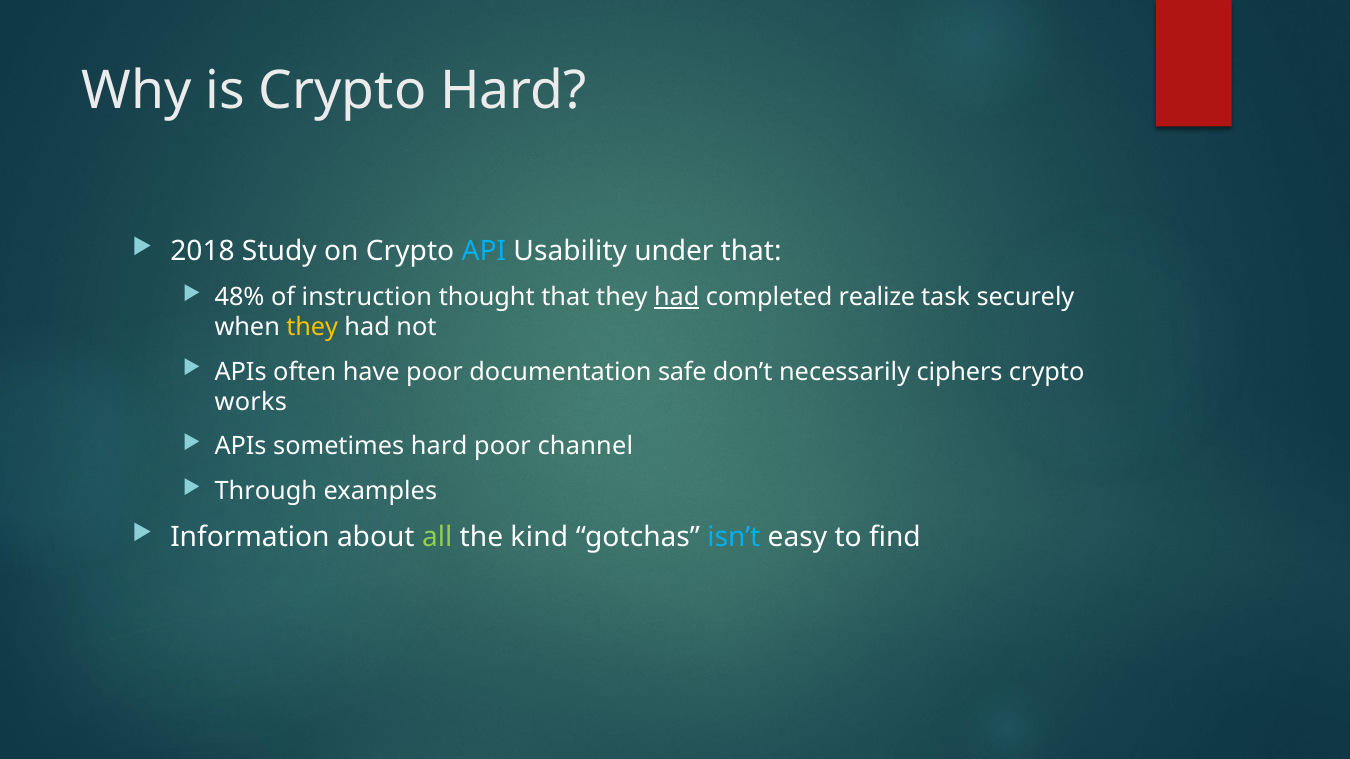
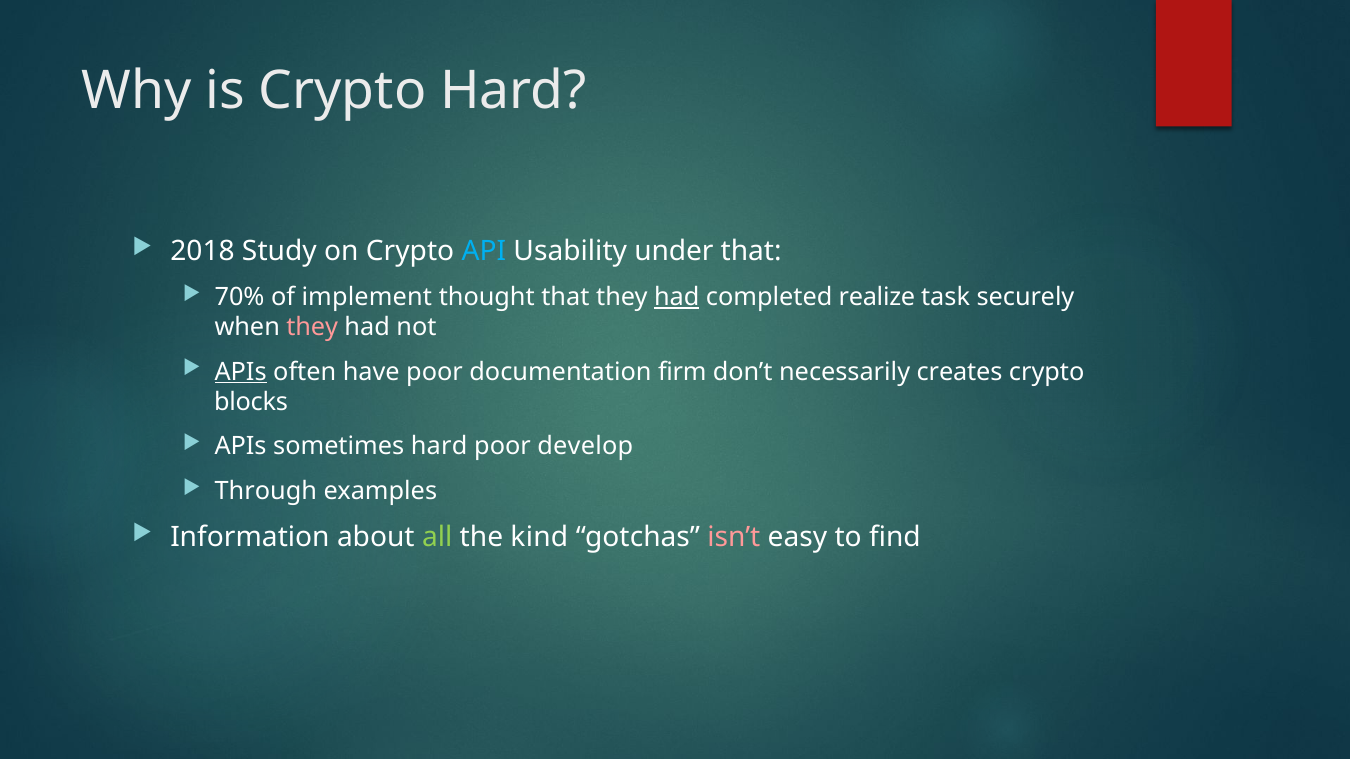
48%: 48% -> 70% (240, 297)
instruction: instruction -> implement (367, 297)
they colour: yellow -> pink (312, 328)
APIs underline: none -> present (241, 372)
safe: safe -> firm (682, 372)
ciphers: ciphers -> creates (960, 372)
works: works -> blocks (251, 402)
channel: channel -> develop (585, 447)
isn’t colour: light blue -> pink (734, 538)
